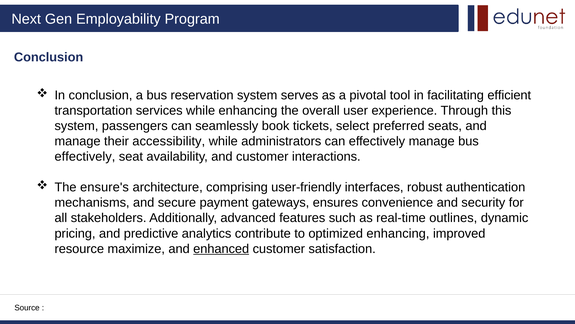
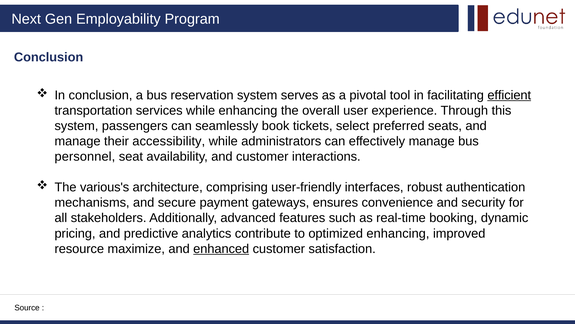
efficient underline: none -> present (509, 95)
effectively: effectively -> personnel (85, 156)
ensure's: ensure's -> various's (105, 187)
outlines: outlines -> booking (453, 218)
